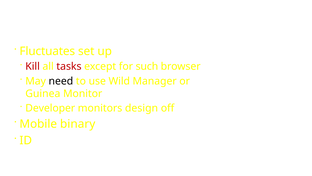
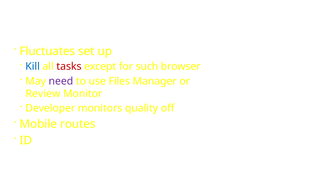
Kill colour: red -> blue (33, 66)
need colour: black -> purple (61, 81)
Wild: Wild -> Files (119, 81)
Guinea: Guinea -> Review (43, 93)
design: design -> quality (142, 108)
binary: binary -> routes (78, 124)
